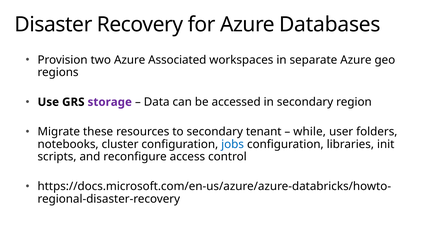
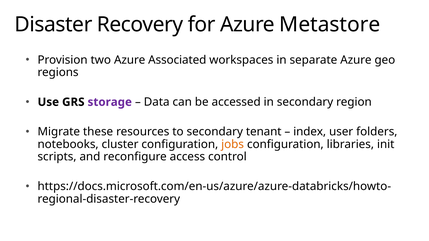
Databases: Databases -> Metastore (330, 25)
while: while -> index (310, 132)
jobs colour: blue -> orange (233, 144)
